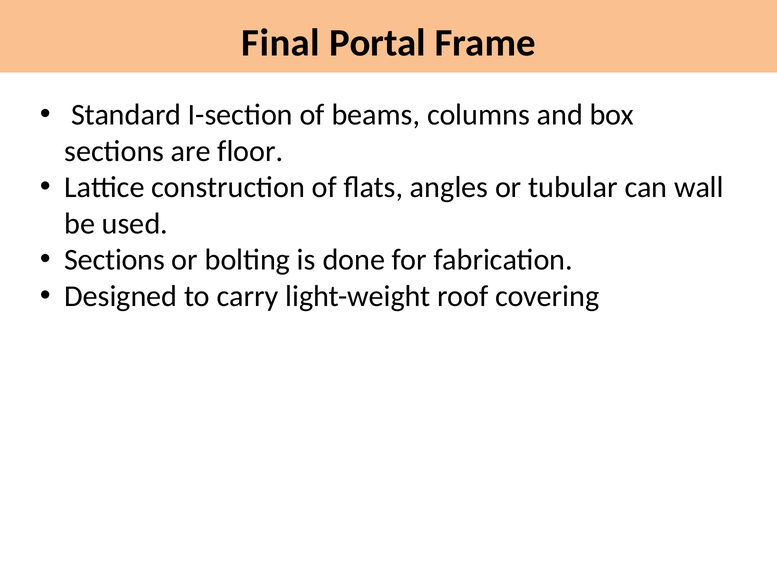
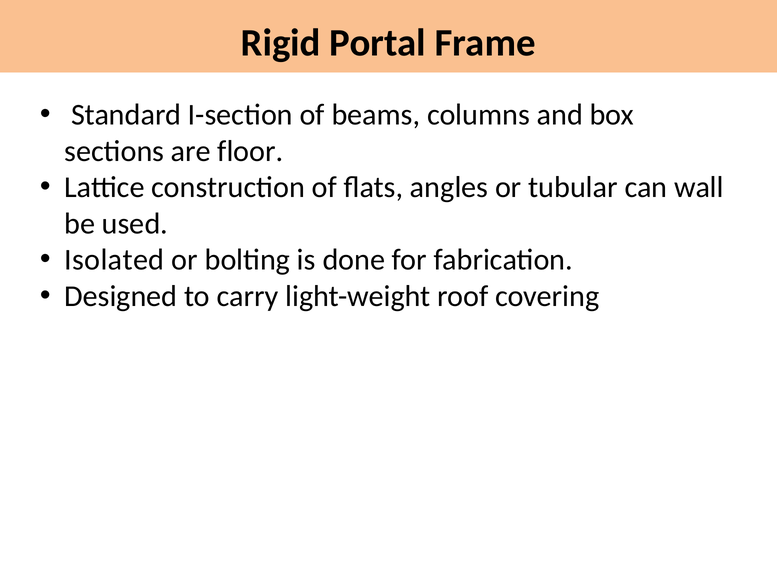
Final: Final -> Rigid (281, 43)
Sections: Sections -> Isolated (114, 260)
